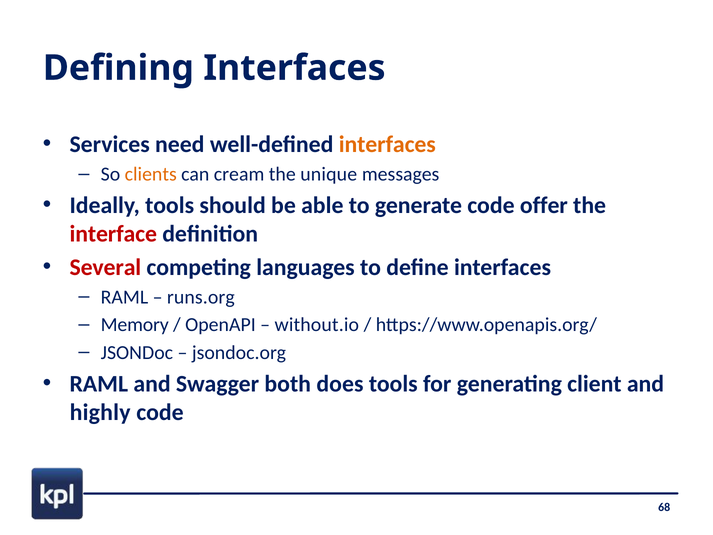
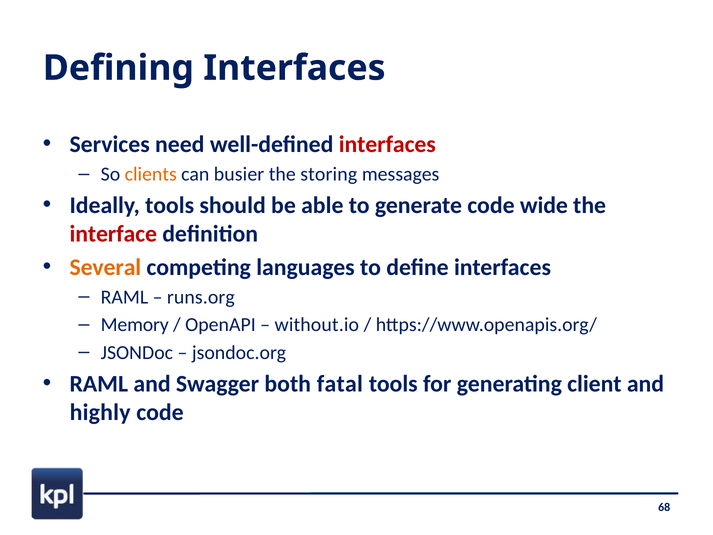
interfaces colour: orange -> red (387, 144)
cream: cream -> busier (239, 174)
unique: unique -> storing (329, 174)
offer: offer -> wide (544, 205)
Several colour: red -> orange (105, 267)
does: does -> fatal (340, 384)
